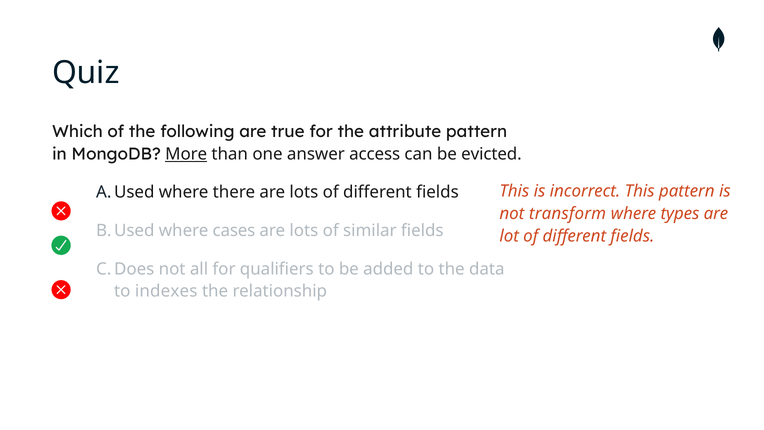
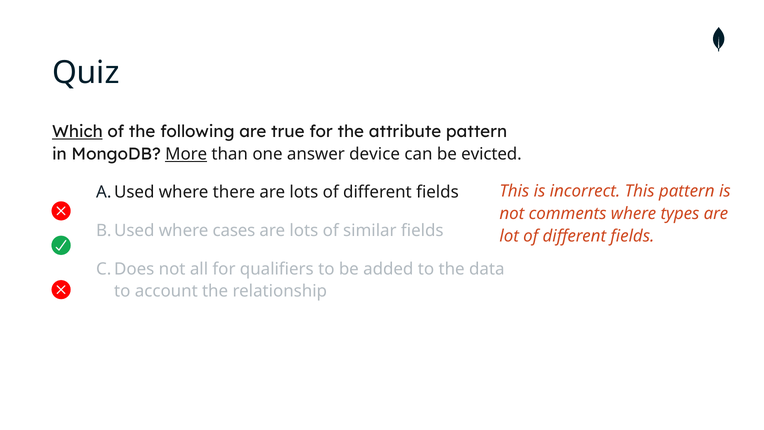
Which underline: none -> present (77, 132)
access: access -> device (375, 154)
transform: transform -> comments (568, 213)
indexes: indexes -> account (166, 291)
